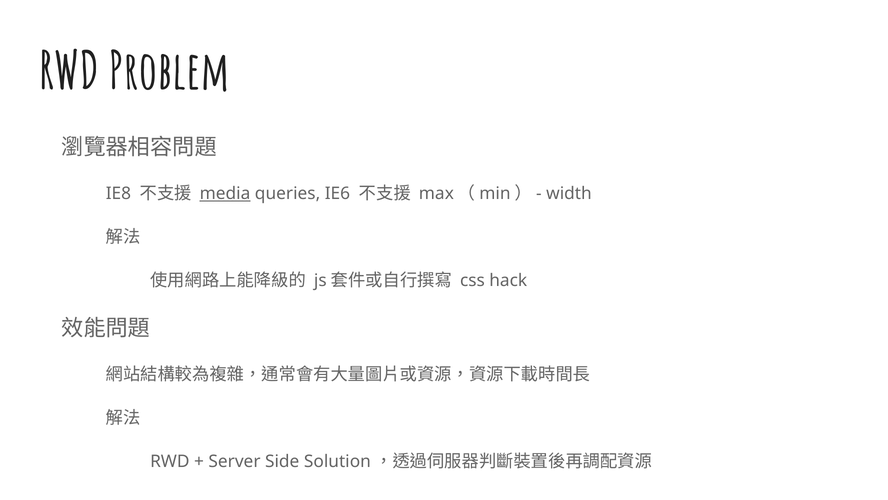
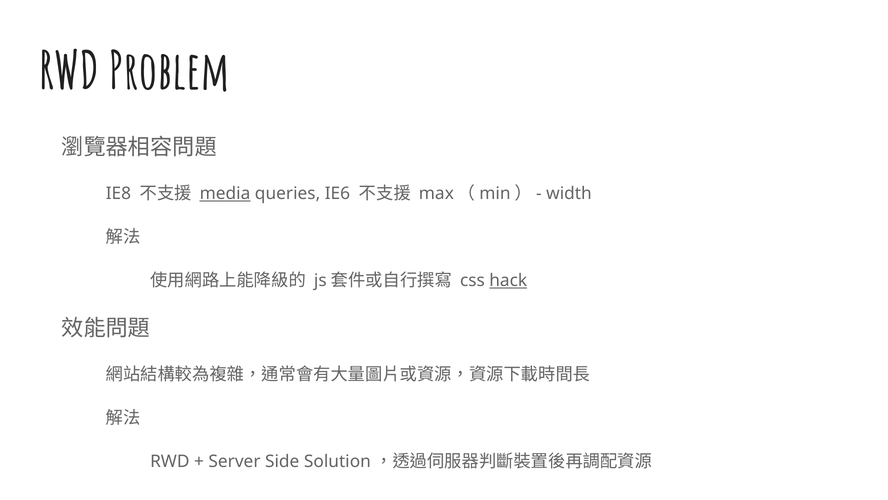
hack underline: none -> present (508, 280)
